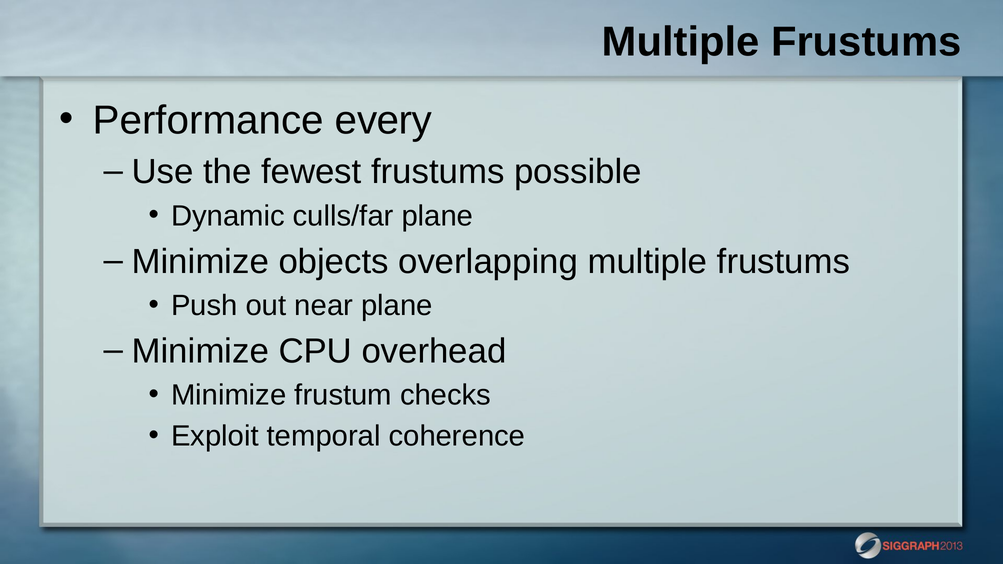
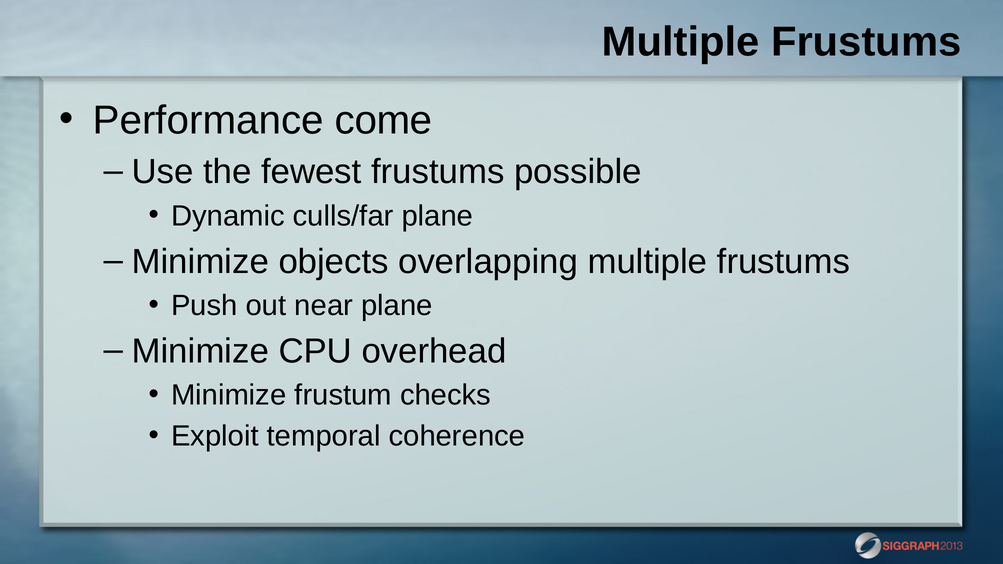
every: every -> come (384, 120)
